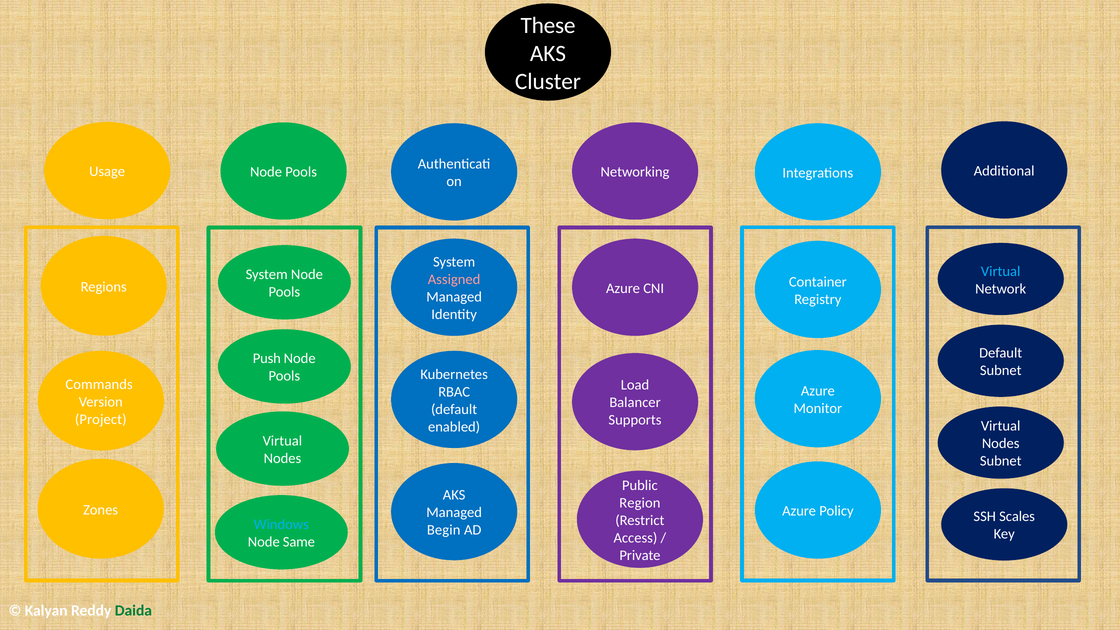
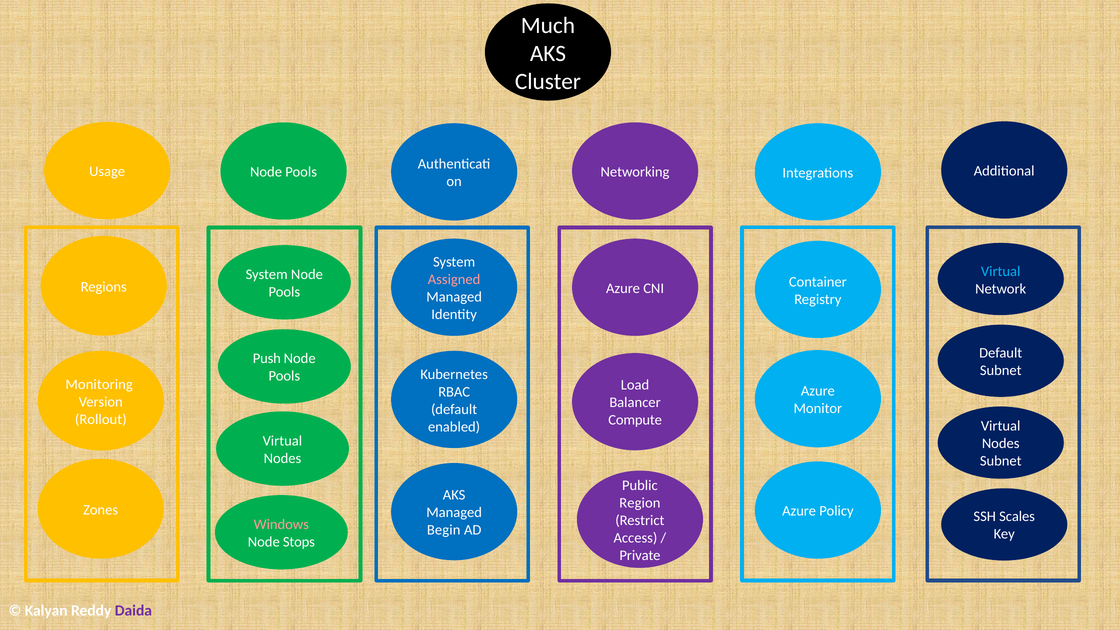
These: These -> Much (548, 26)
Commands: Commands -> Monitoring (99, 384)
Project: Project -> Rollout (101, 419)
Supports: Supports -> Compute (635, 420)
Windows colour: light blue -> pink (281, 524)
Same: Same -> Stops (299, 542)
Daida colour: green -> purple (133, 610)
